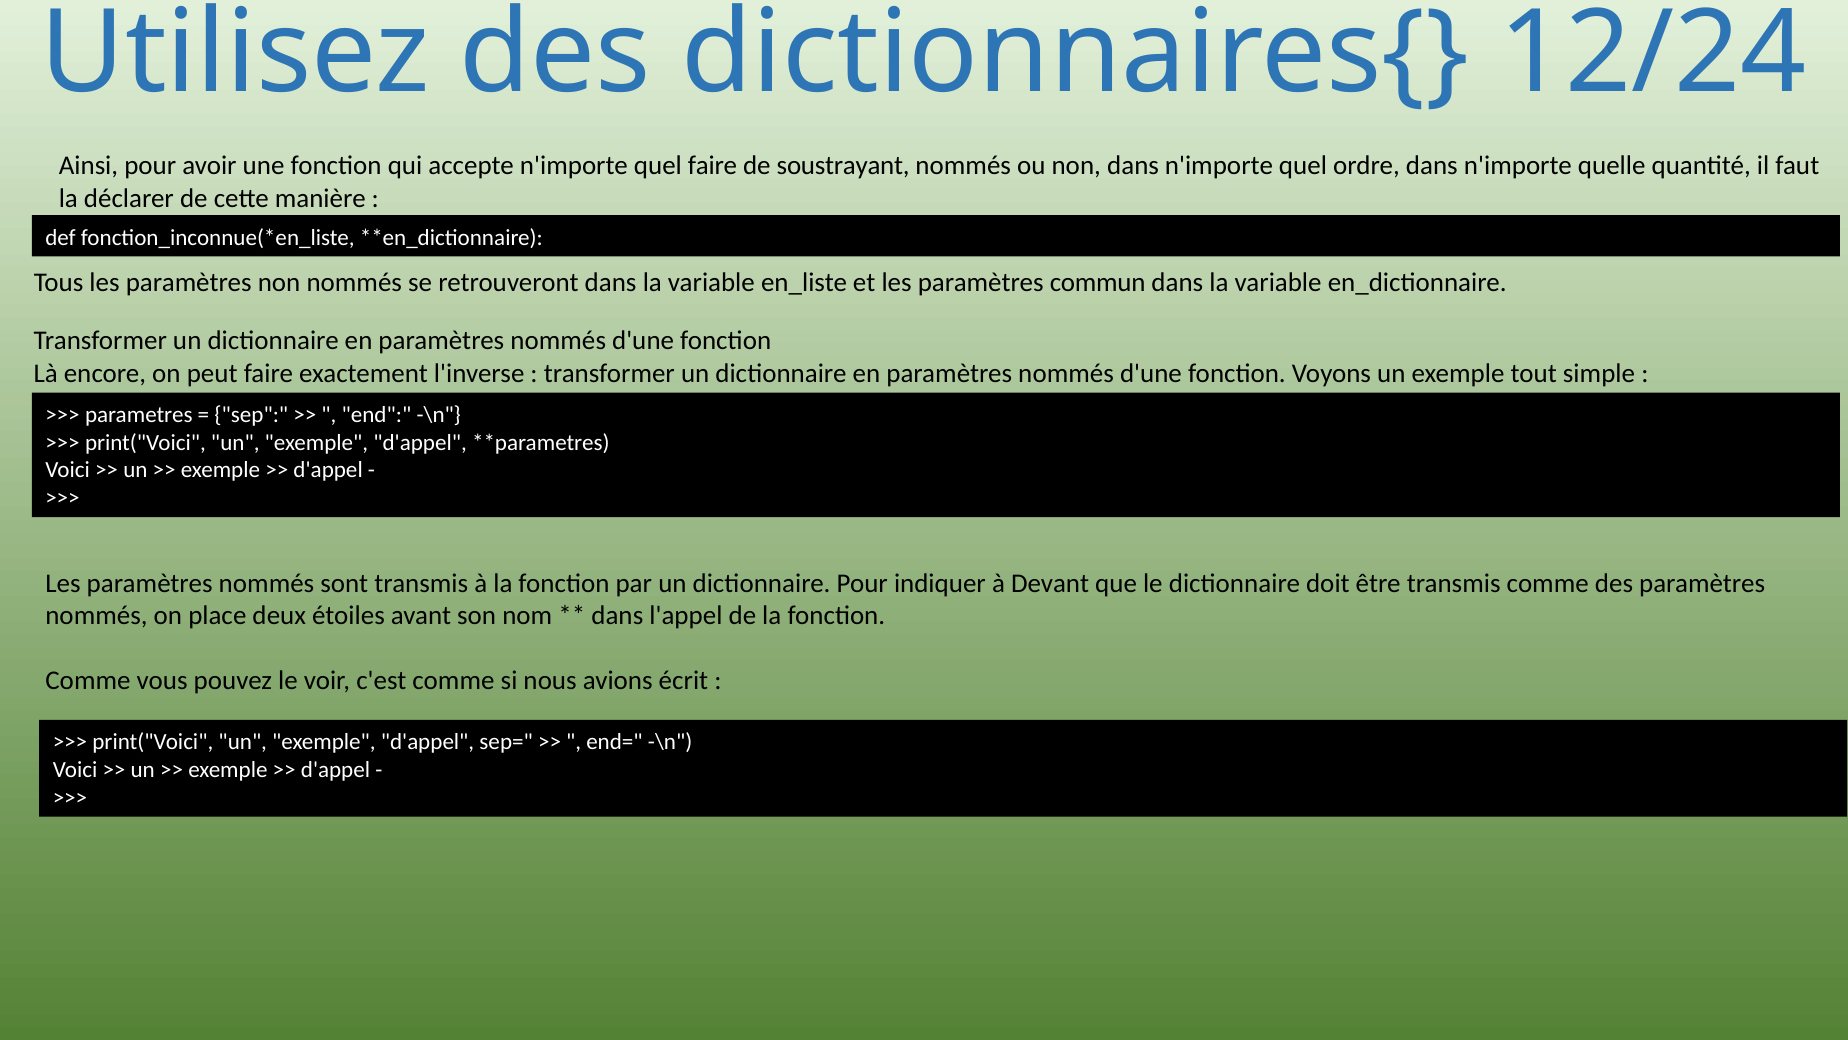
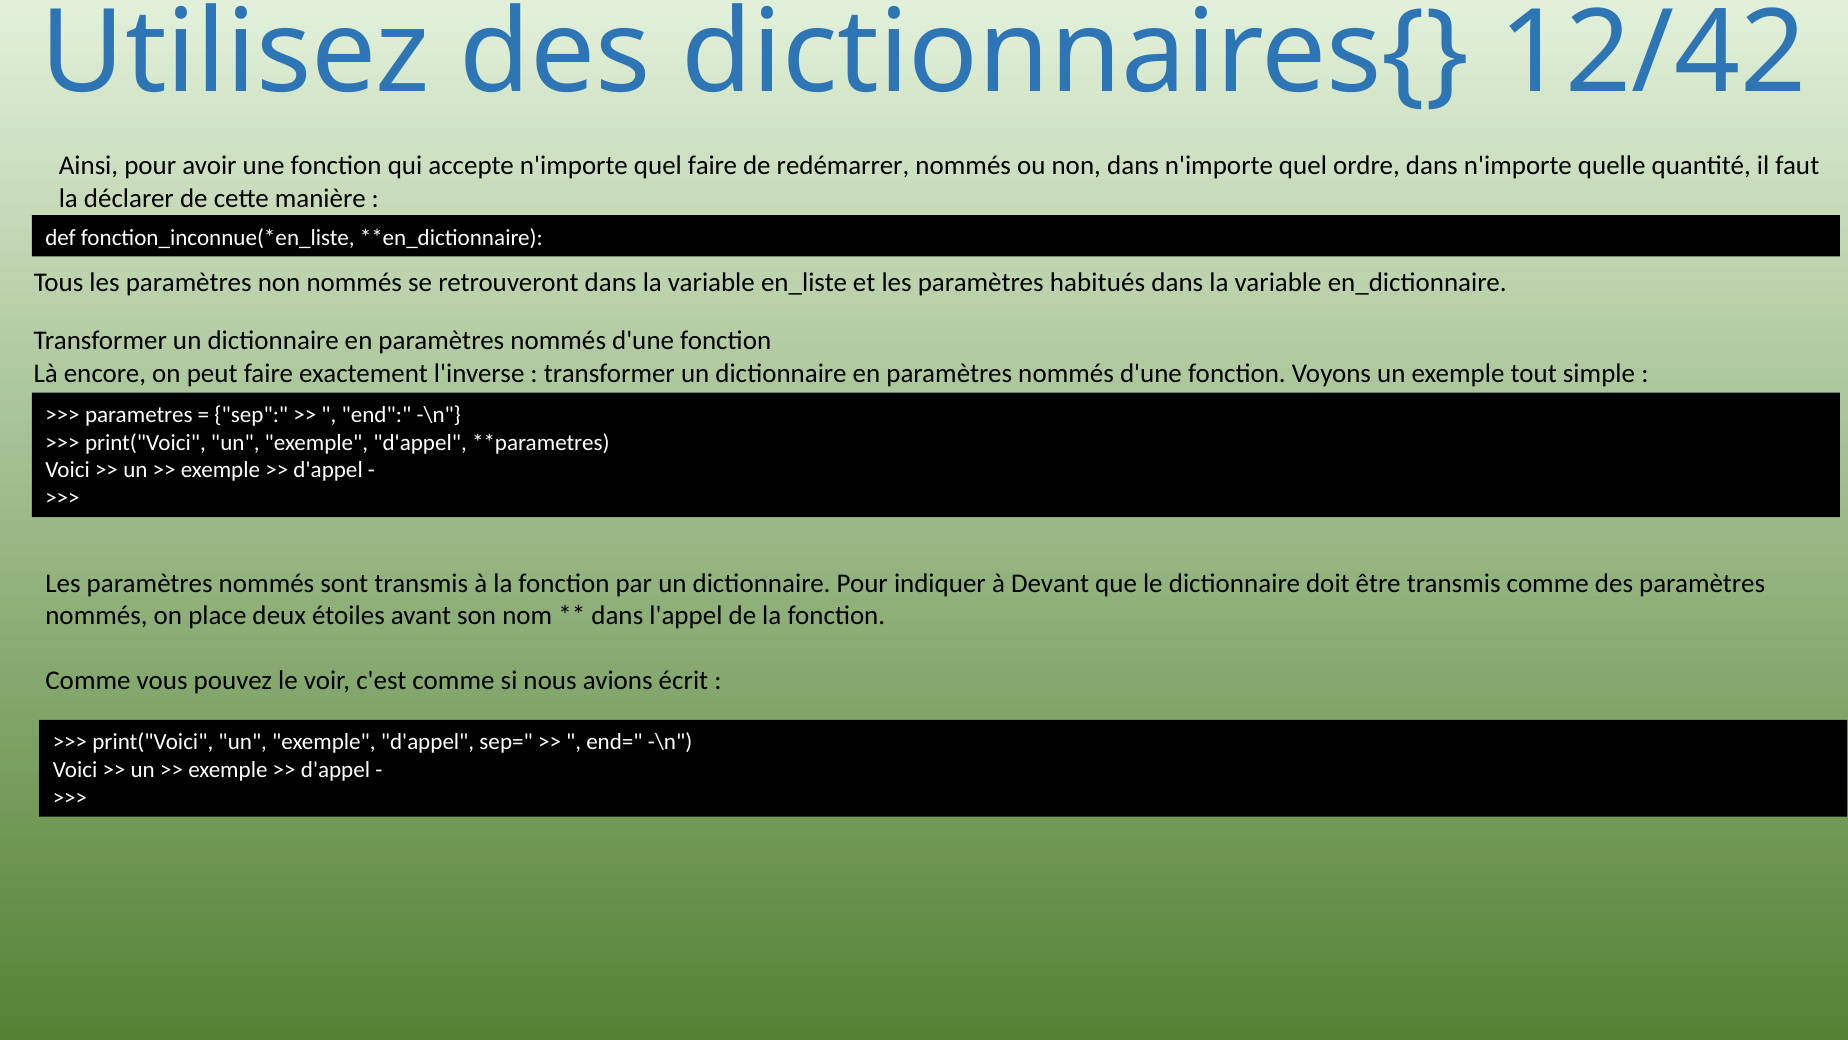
12/24: 12/24 -> 12/42 (1653, 53)
soustrayant: soustrayant -> redémarrer (843, 166)
commun: commun -> habitués (1097, 282)
